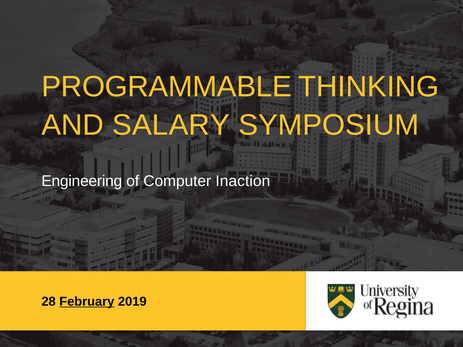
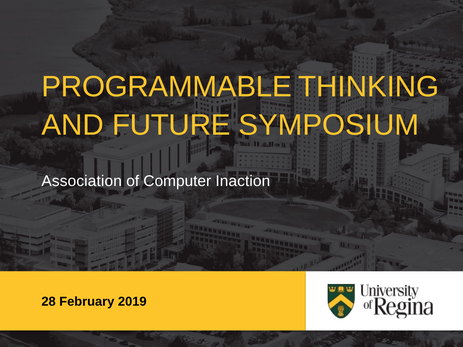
SALARY: SALARY -> FUTURE (171, 125)
Engineering: Engineering -> Association (82, 181)
February underline: present -> none (87, 302)
